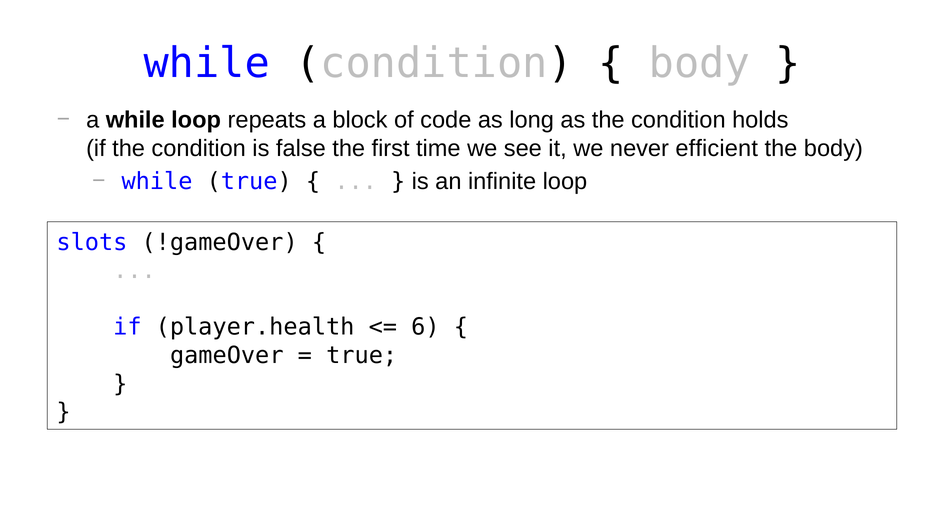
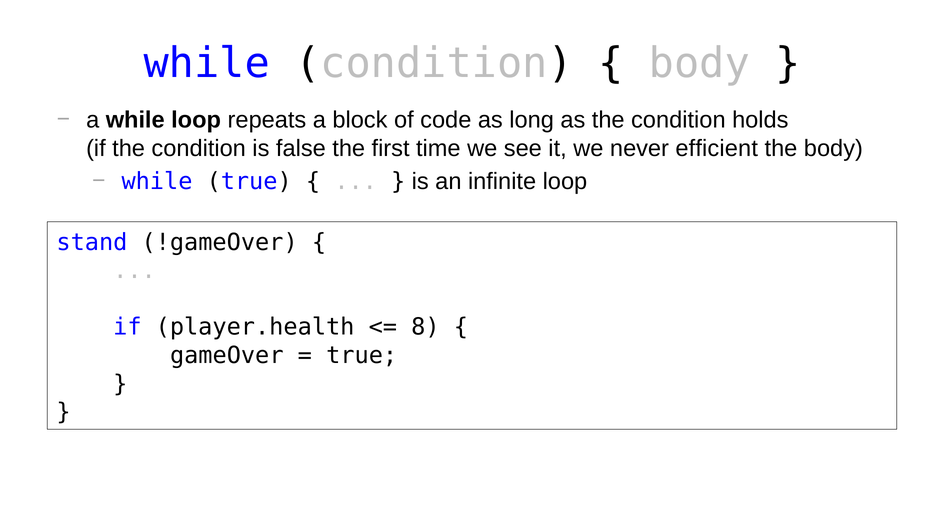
slots: slots -> stand (92, 242)
6: 6 -> 8 (425, 327)
